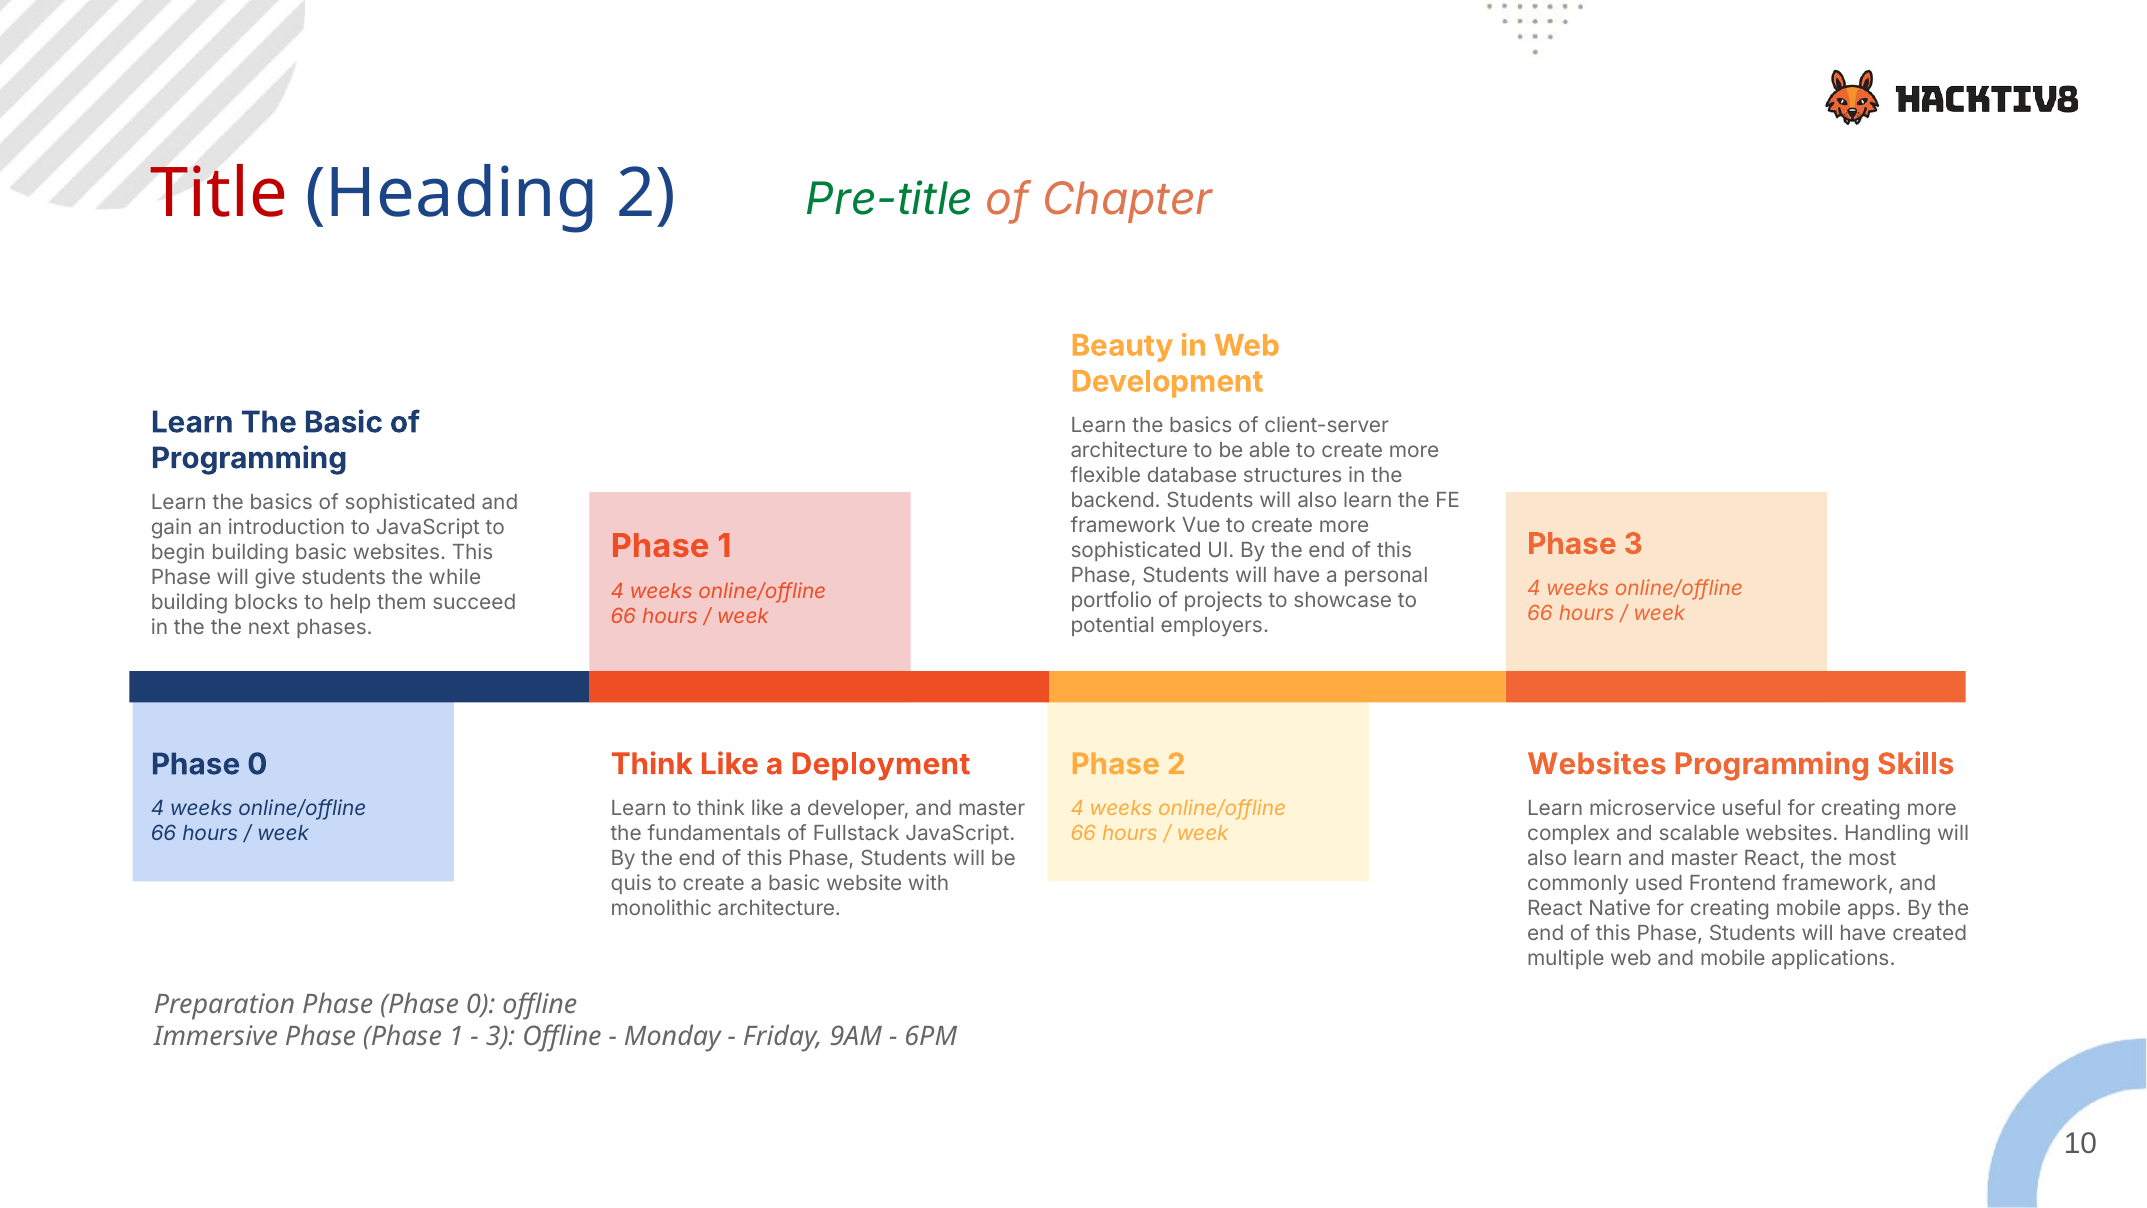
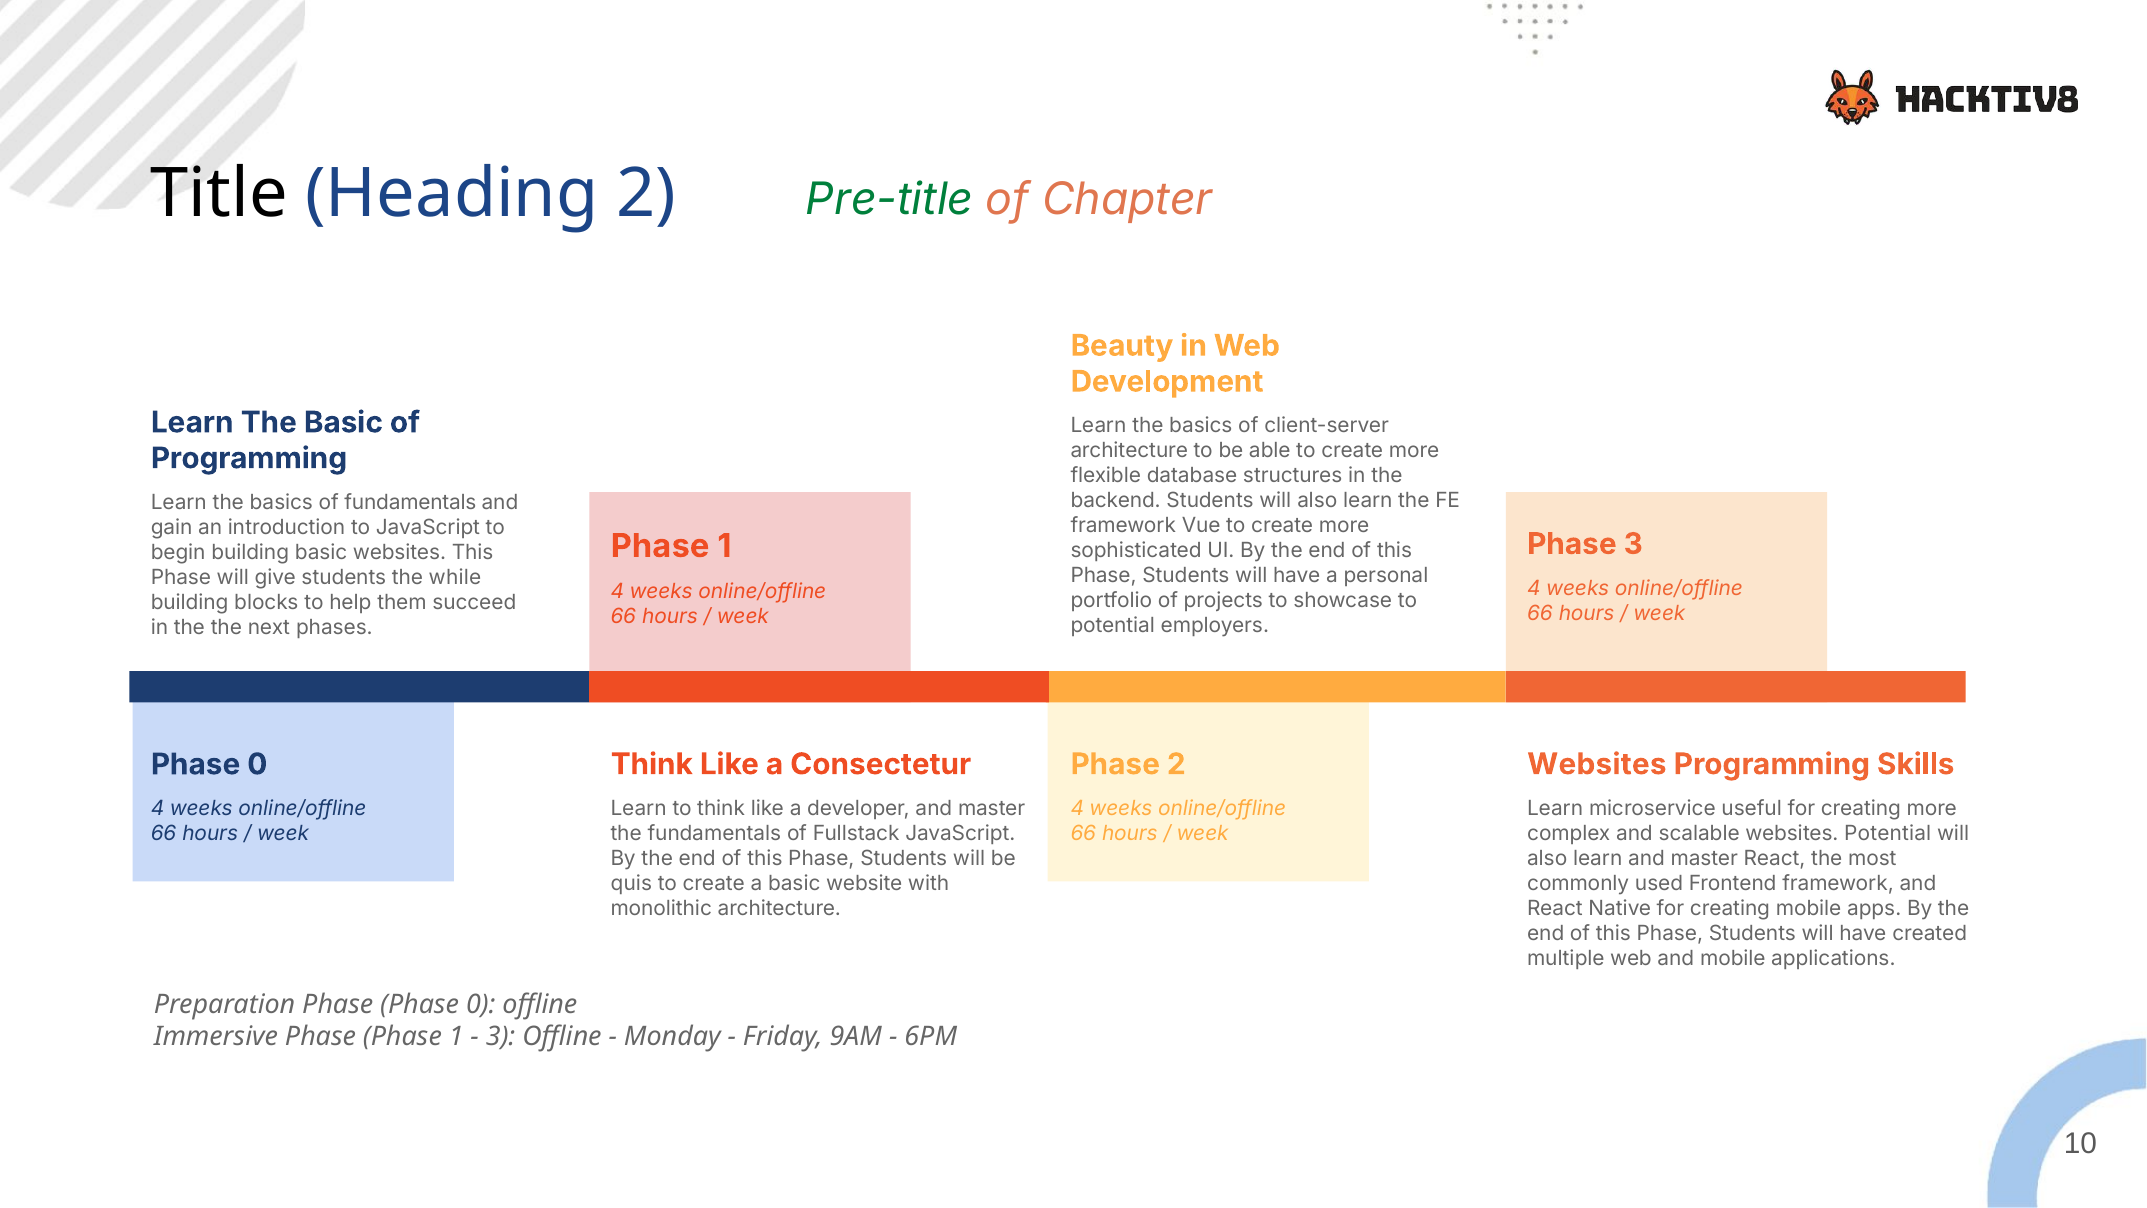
Title colour: red -> black (219, 194)
of sophisticated: sophisticated -> fundamentals (410, 502)
Deployment: Deployment -> Consectetur (881, 764)
websites Handling: Handling -> Potential (1888, 833)
